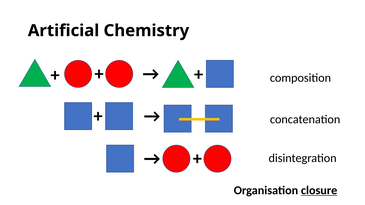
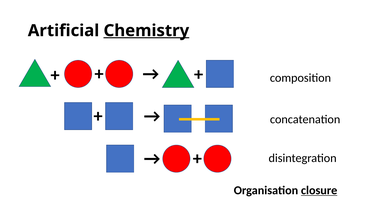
Chemistry underline: none -> present (146, 31)
